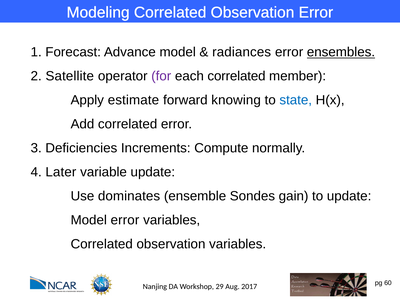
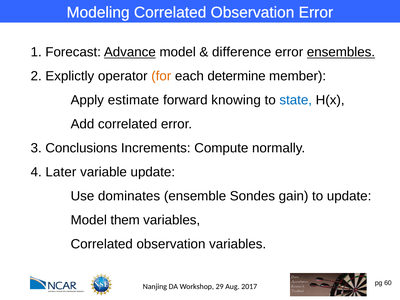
Advance underline: none -> present (130, 52)
radiances: radiances -> difference (242, 52)
Satellite: Satellite -> Explictly (70, 76)
for colour: purple -> orange (161, 76)
each correlated: correlated -> determine (237, 76)
Deficiencies: Deficiencies -> Conclusions (81, 148)
Model error: error -> them (125, 220)
